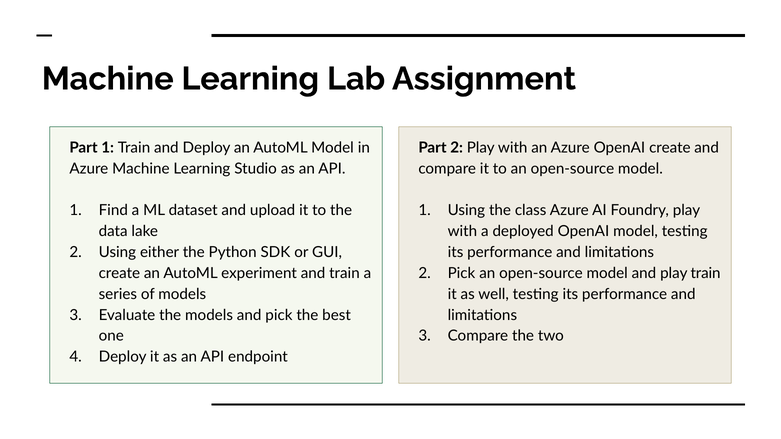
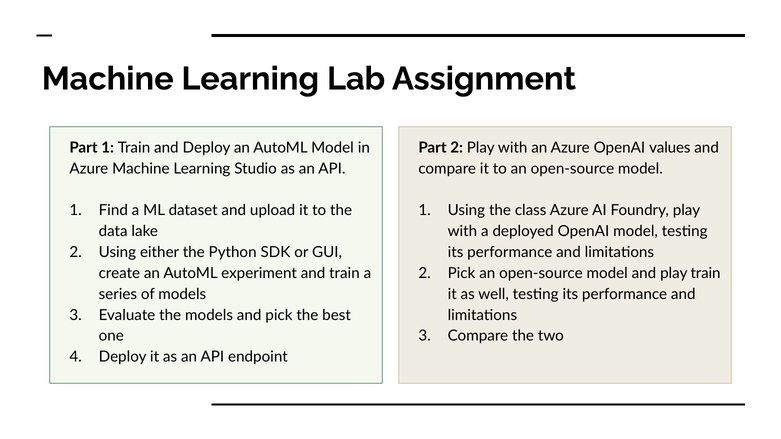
OpenAI create: create -> values (670, 148)
